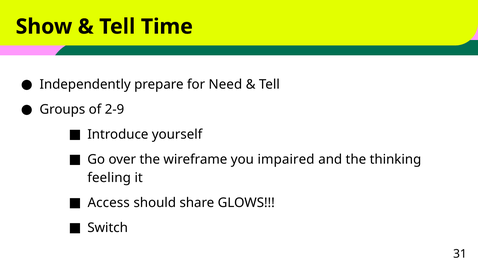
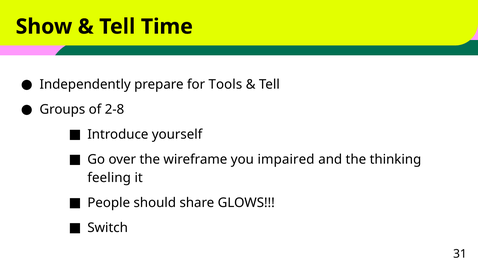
Need: Need -> Tools (225, 84)
2-9: 2-9 -> 2-8 (115, 109)
Access: Access -> People (109, 203)
